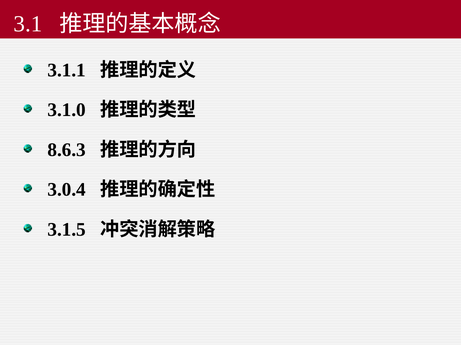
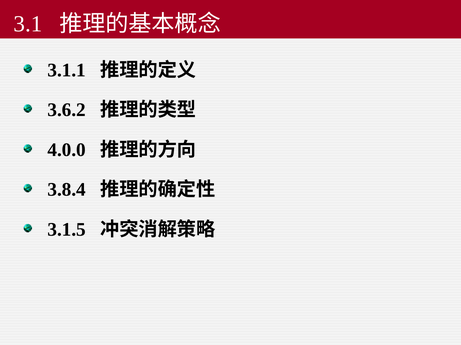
3.1.0: 3.1.0 -> 3.6.2 (67, 110)
8.6.3: 8.6.3 -> 4.0.0 (67, 150)
3.0.4: 3.0.4 -> 3.8.4 (67, 190)
